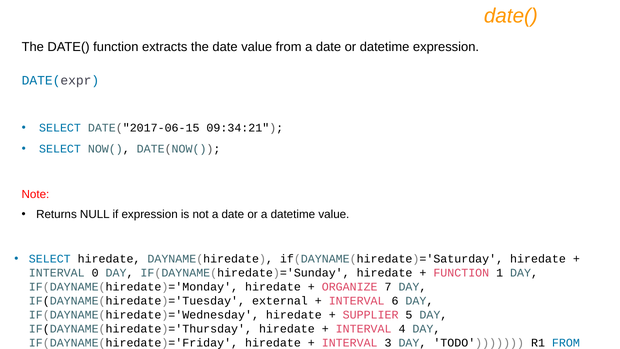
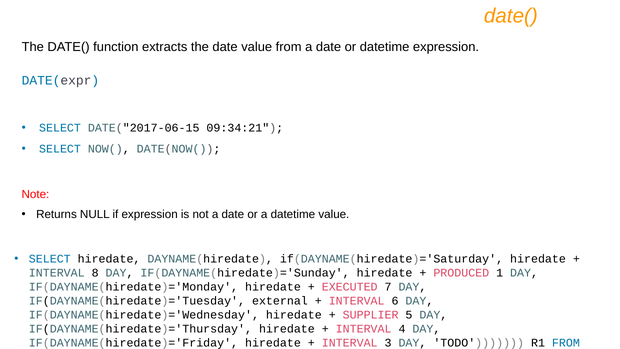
0: 0 -> 8 (95, 273)
FUNCTION: FUNCTION -> PRODUCED (461, 273)
ORGANIZE: ORGANIZE -> EXECUTED (350, 287)
